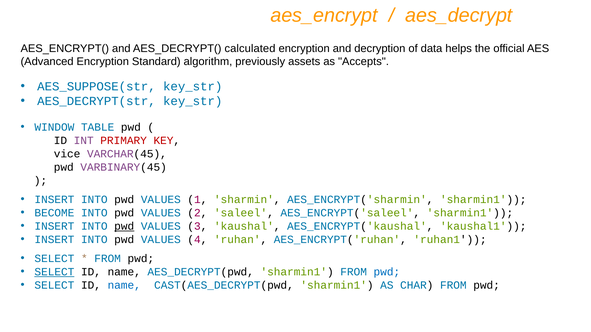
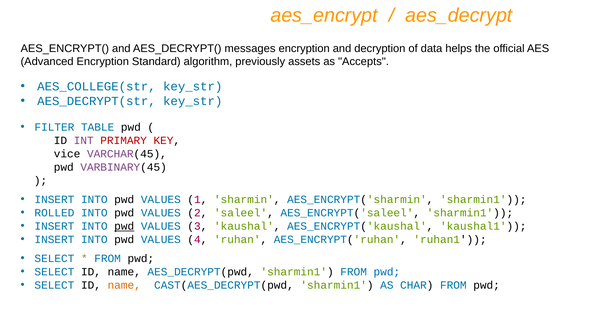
calculated: calculated -> messages (250, 48)
AES_SUPPOSE(str: AES_SUPPOSE(str -> AES_COLLEGE(str (96, 86)
WINDOW: WINDOW -> FILTER (54, 127)
BECOME: BECOME -> ROLLED (54, 213)
SELECT underline: present -> none (54, 272)
name colour: blue -> orange (124, 285)
